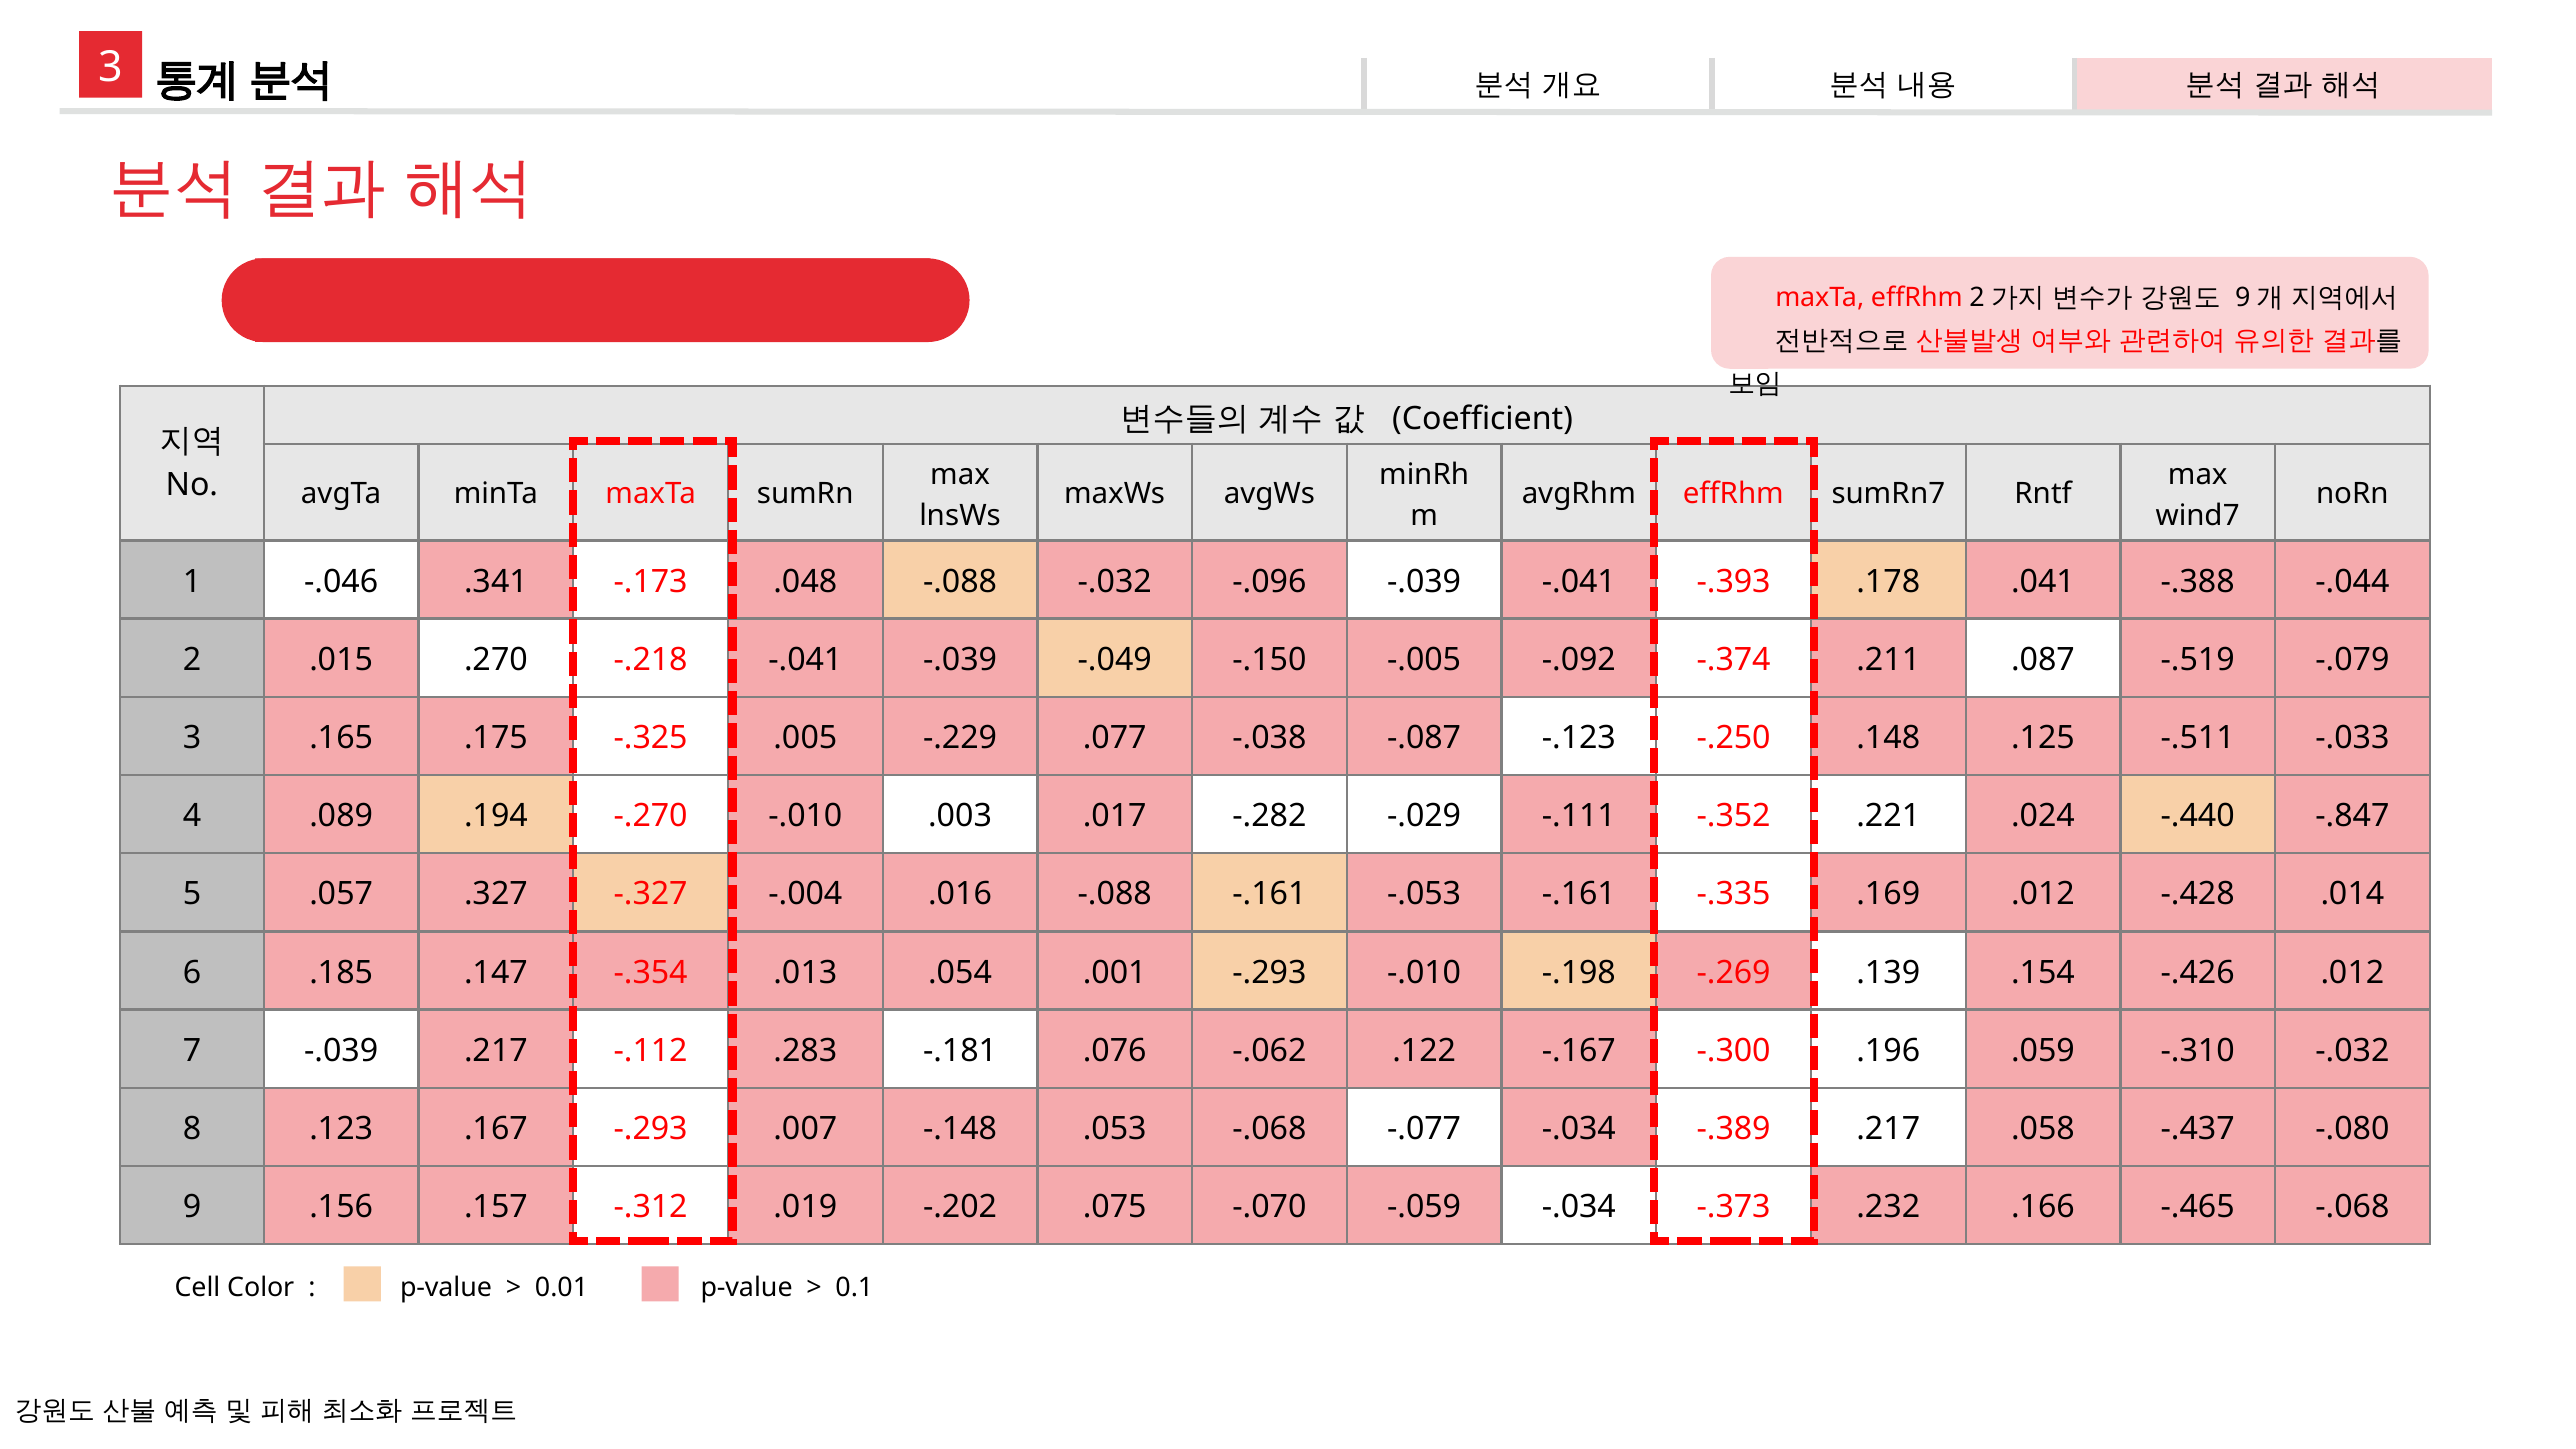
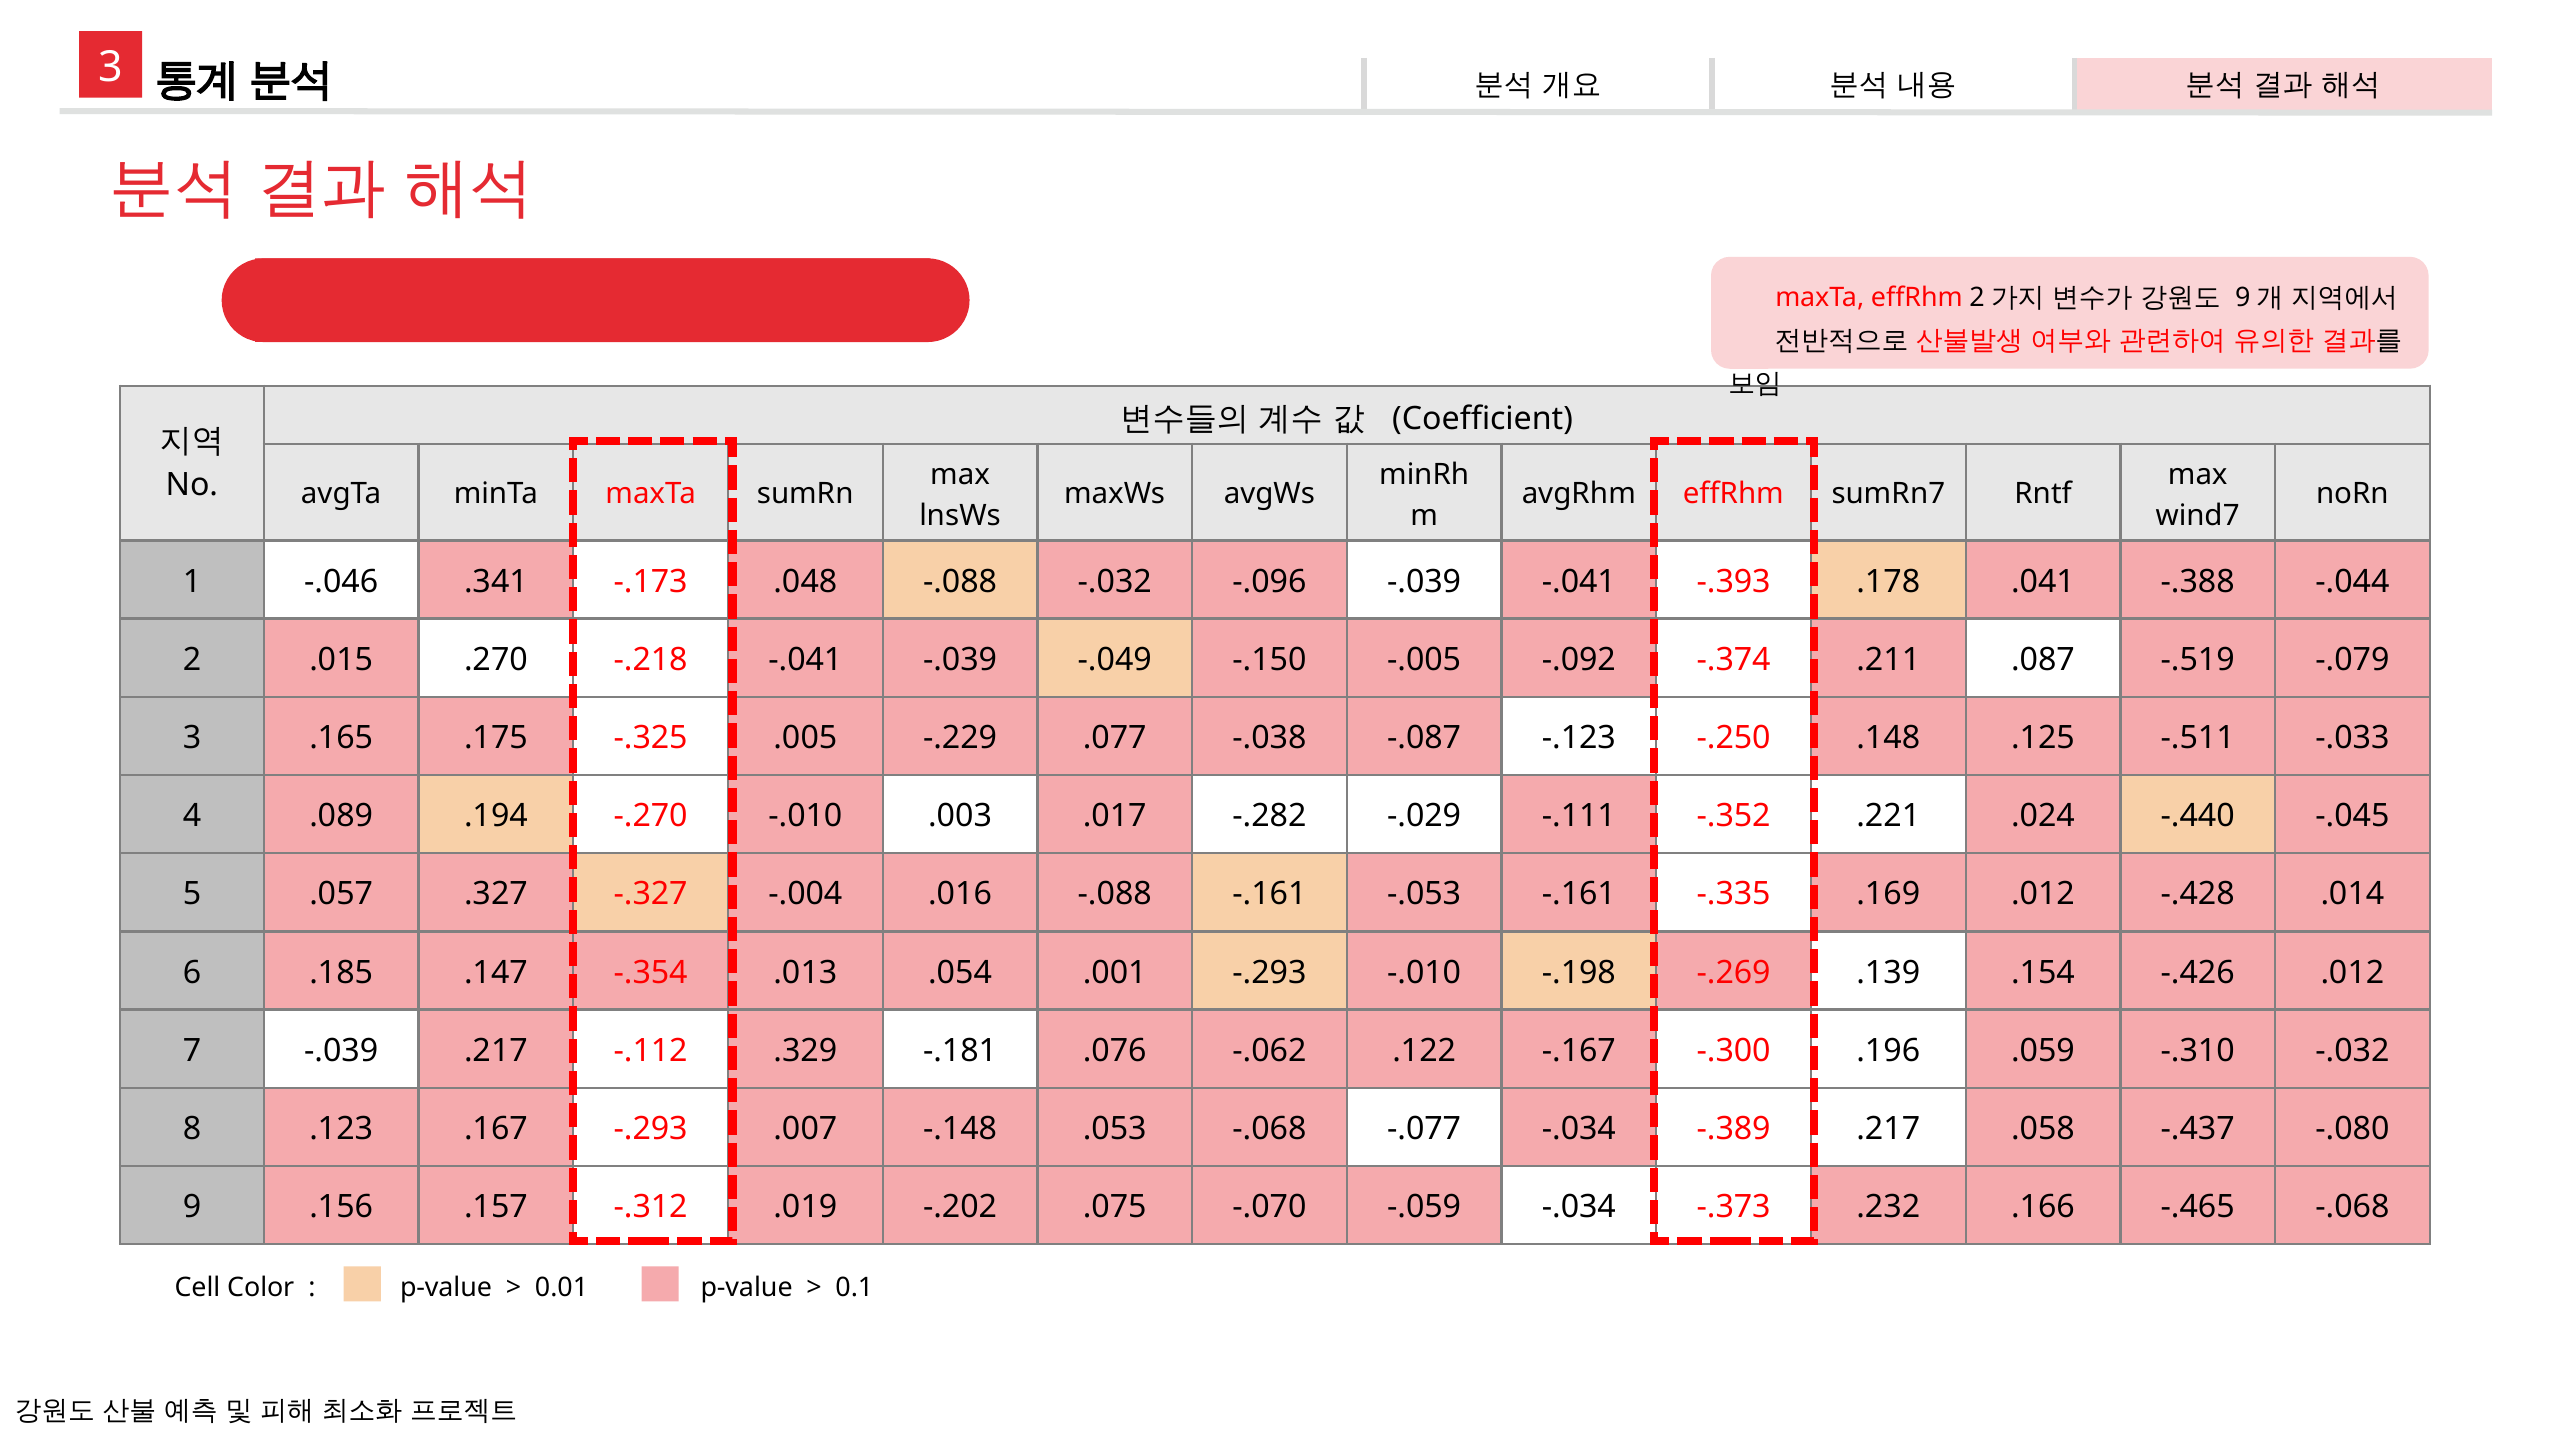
-.847: -.847 -> -.045 (2352, 816)
.283: .283 -> .329 (805, 1051)
